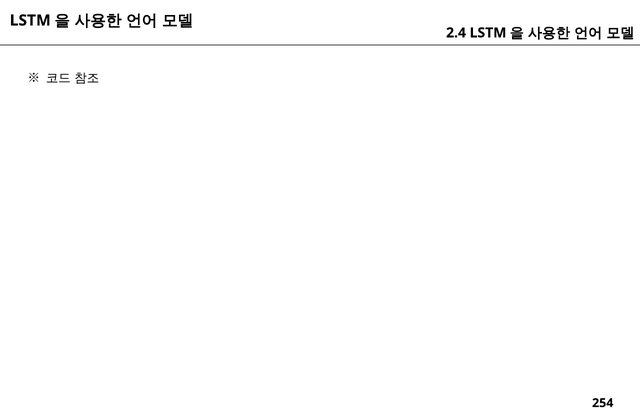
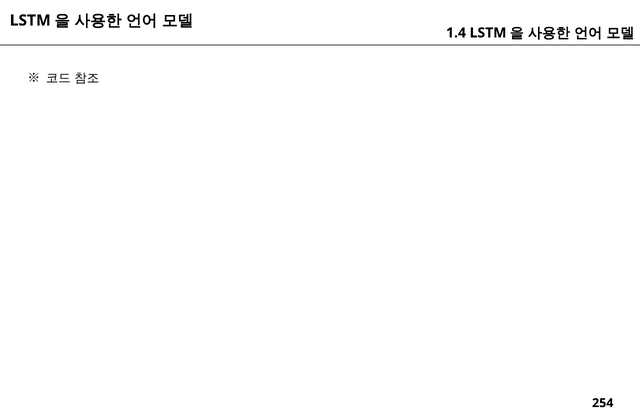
2.4: 2.4 -> 1.4 (456, 33)
